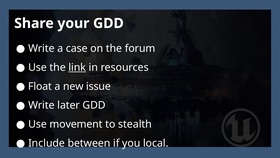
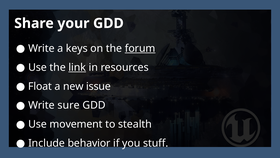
case: case -> keys (77, 48)
forum underline: none -> present (140, 48)
later: later -> sure (69, 105)
between: between -> behavior (89, 143)
local: local -> stuff (156, 143)
